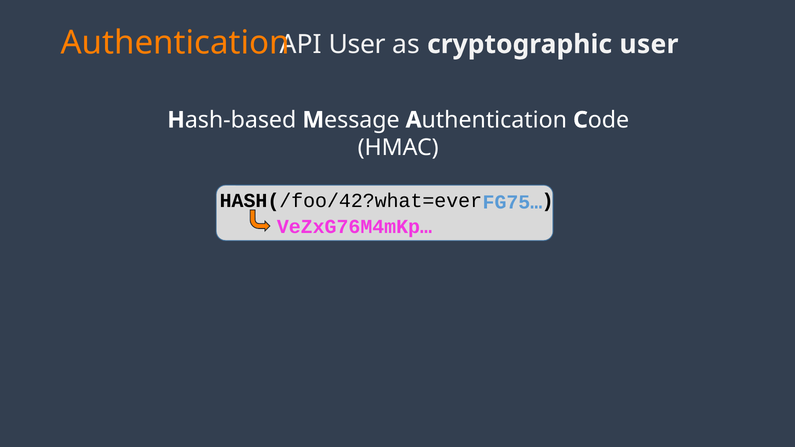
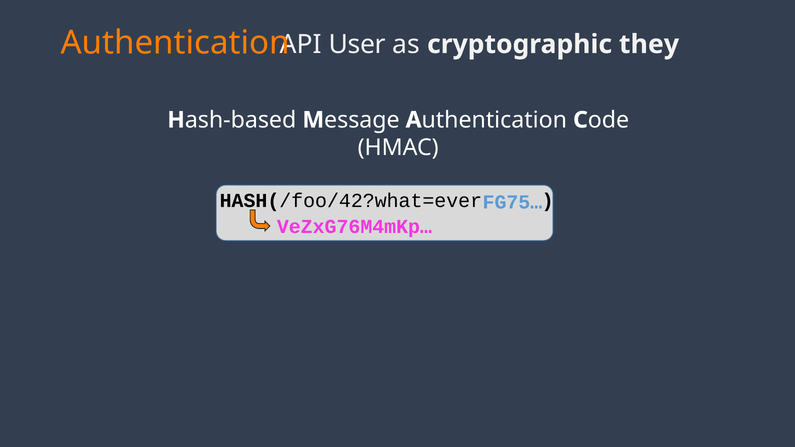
cryptographic user: user -> they (649, 44)
